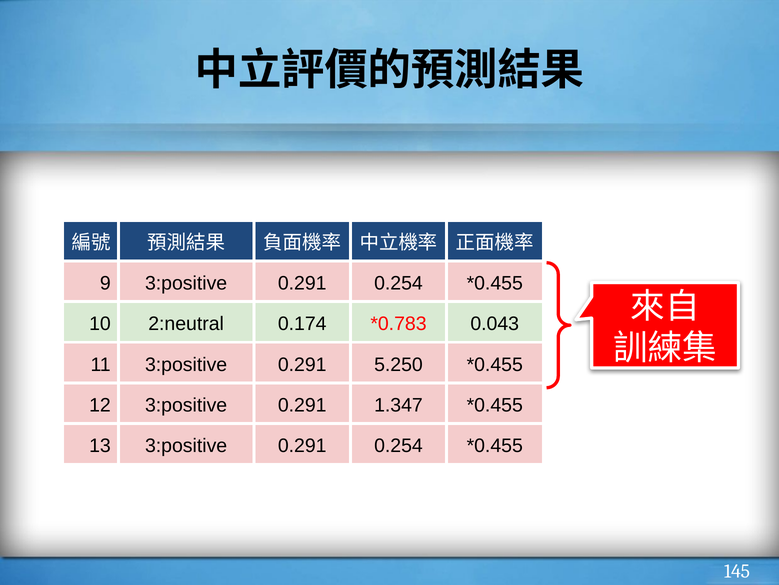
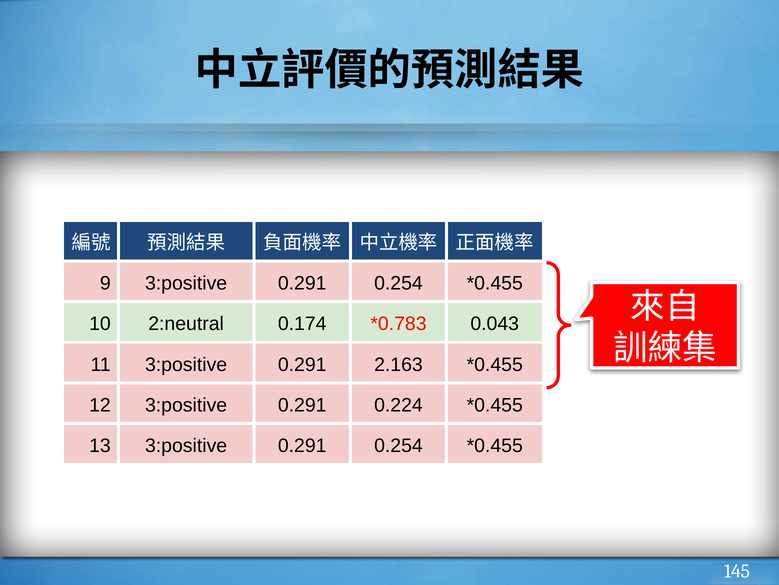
5.250: 5.250 -> 2.163 (398, 364)
1.347: 1.347 -> 0.224 (398, 405)
